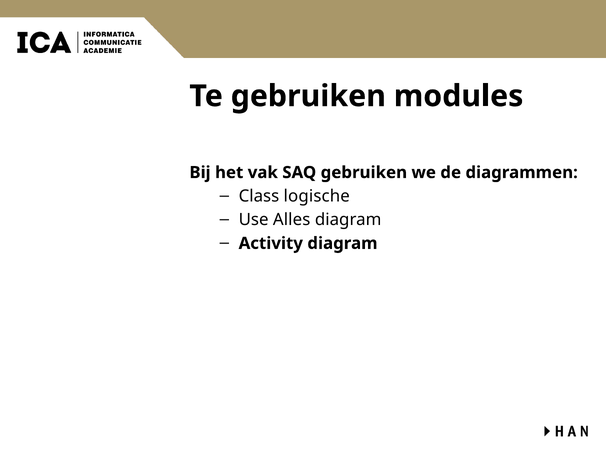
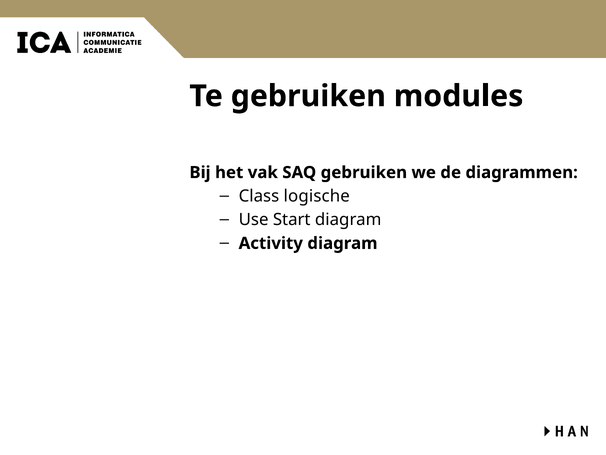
Alles: Alles -> Start (292, 219)
